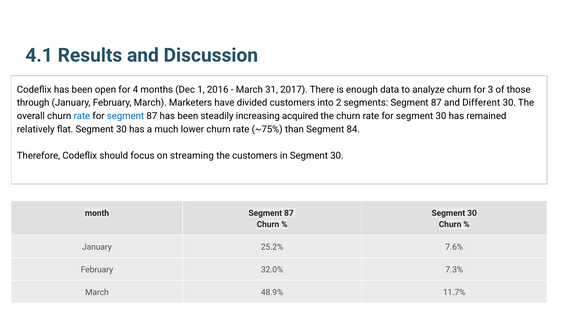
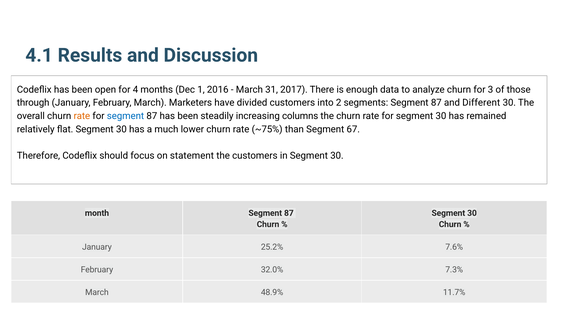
rate colour: blue -> orange (82, 116)
acquired: acquired -> columns (300, 116)
84: 84 -> 67 (353, 129)
streaming: streaming -> statement (192, 156)
